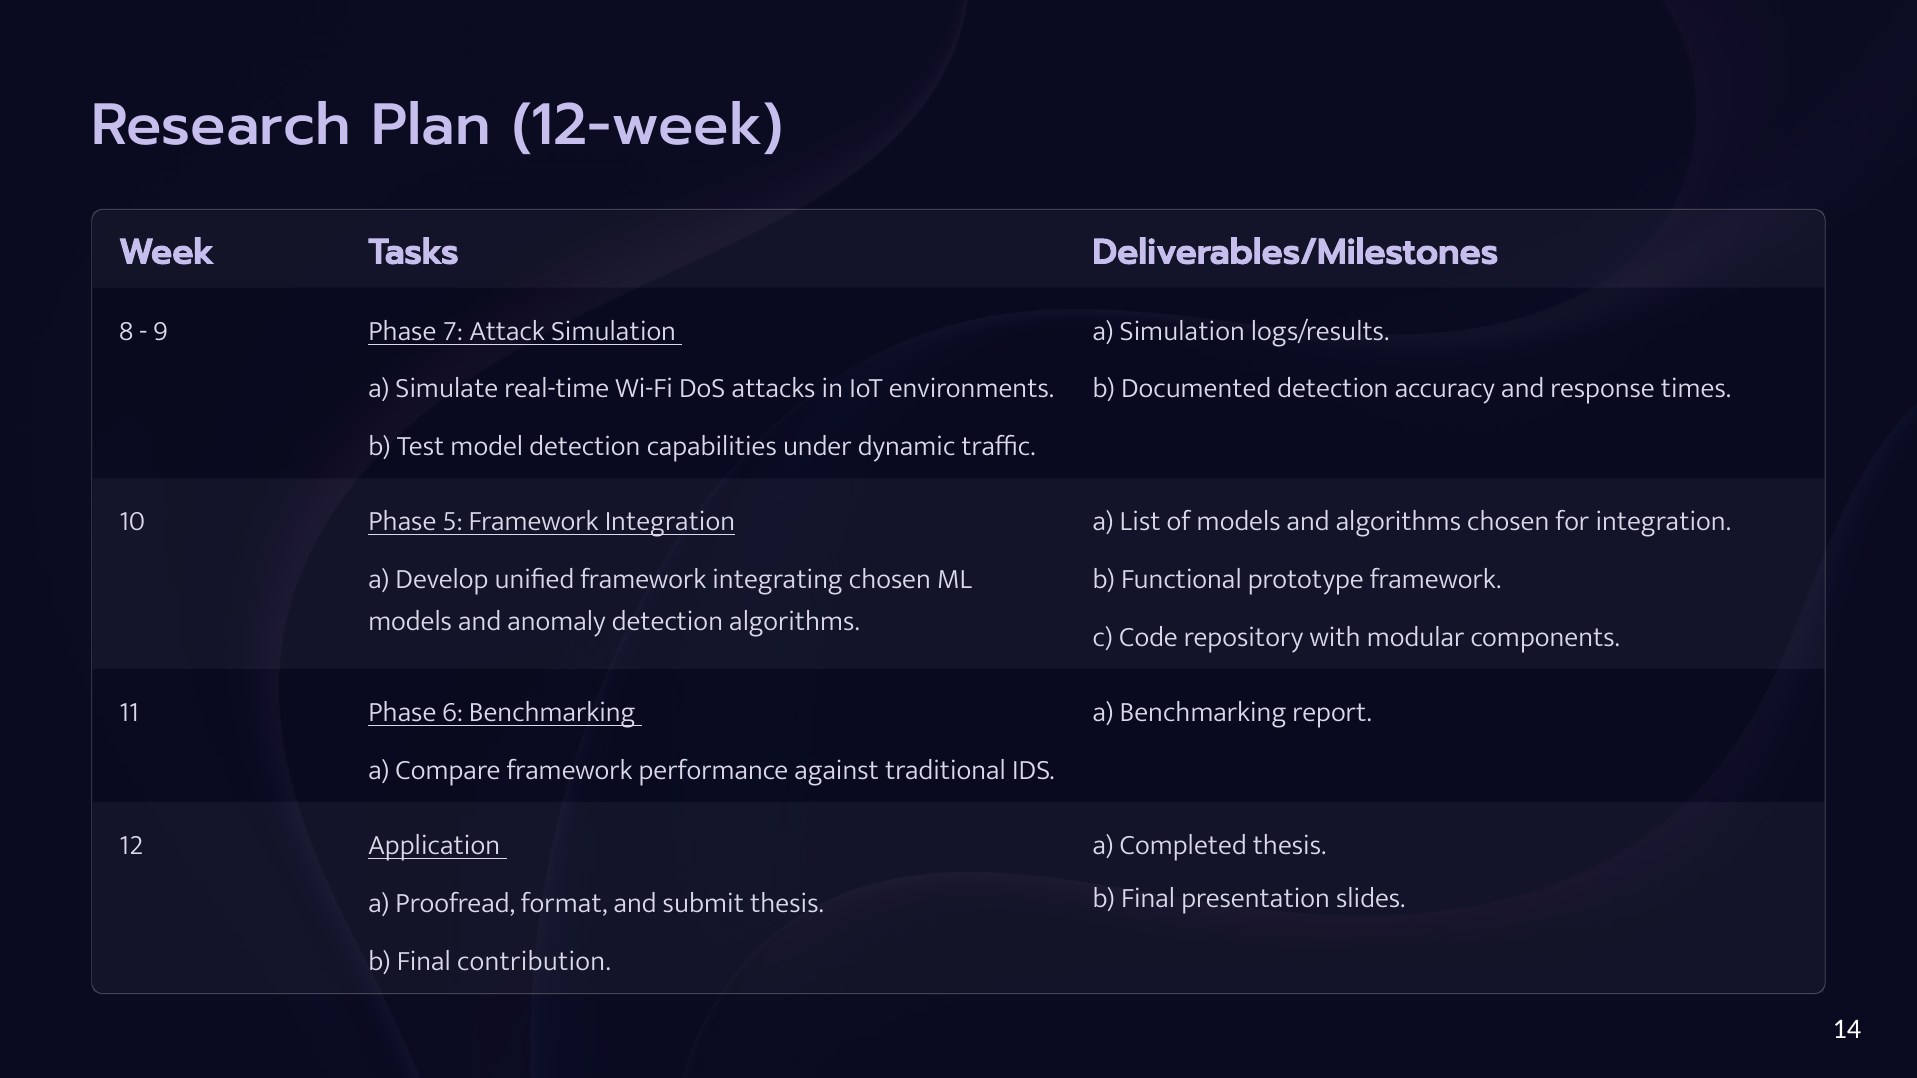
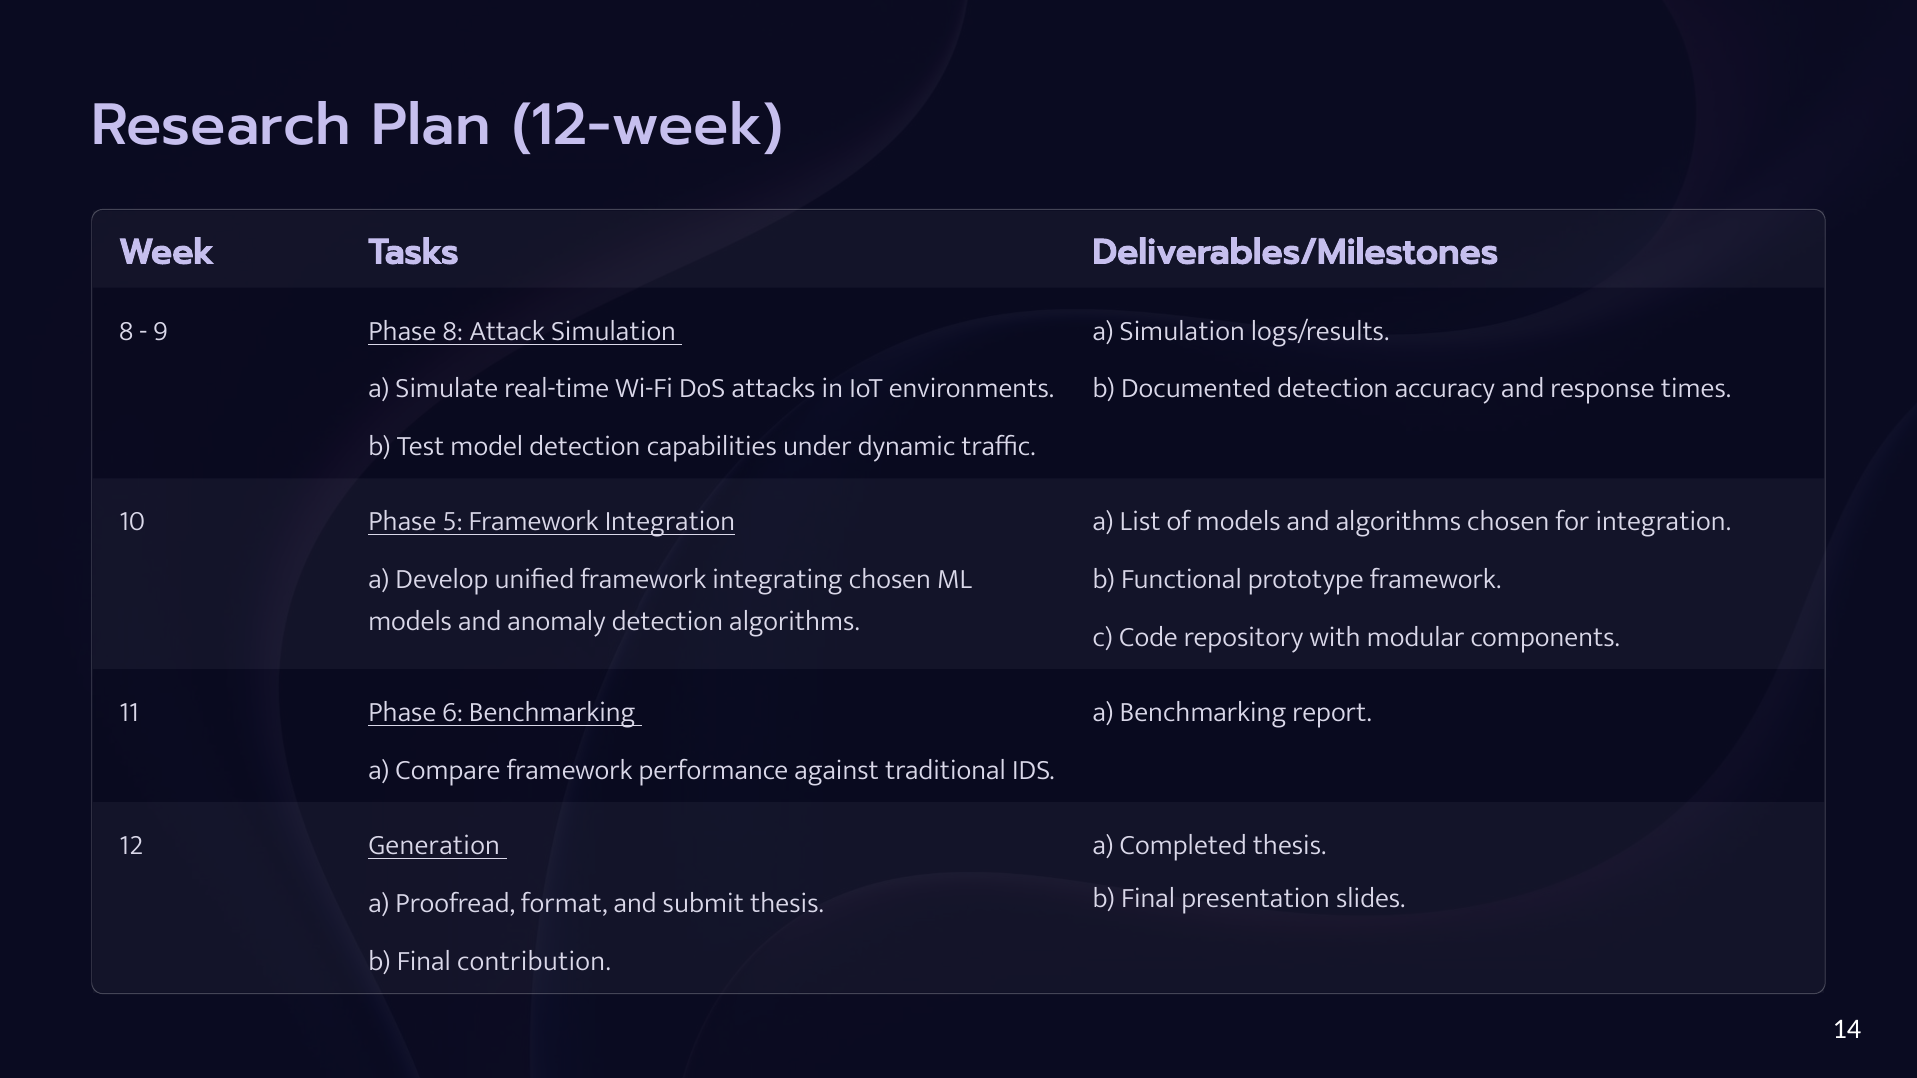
Phase 7: 7 -> 8 (453, 331)
Application: Application -> Generation (434, 846)
